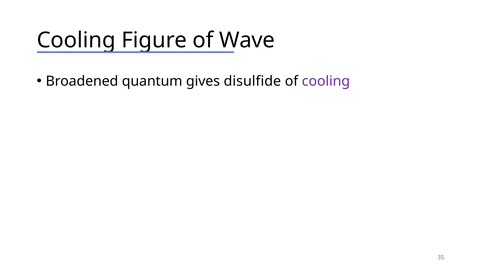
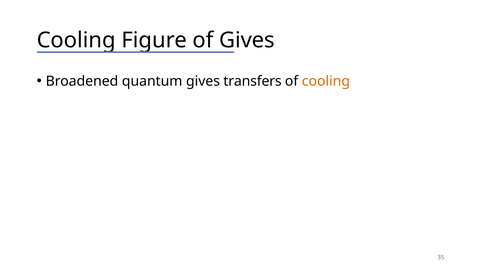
Wave: Wave -> Gives (247, 40)
disulfide: disulfide -> transfers (253, 81)
cooling colour: purple -> orange (326, 81)
